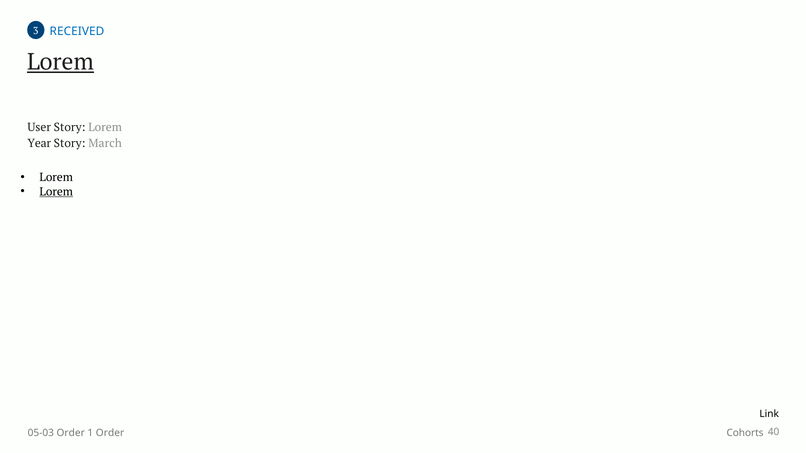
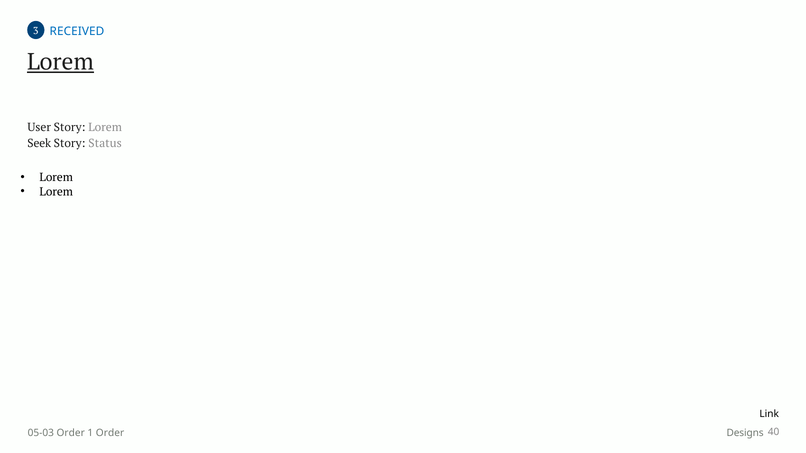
Year: Year -> Seek (39, 144)
March: March -> Status (105, 144)
Lorem underline: present -> none (56, 192)
Cohorts: Cohorts -> Designs (745, 433)
